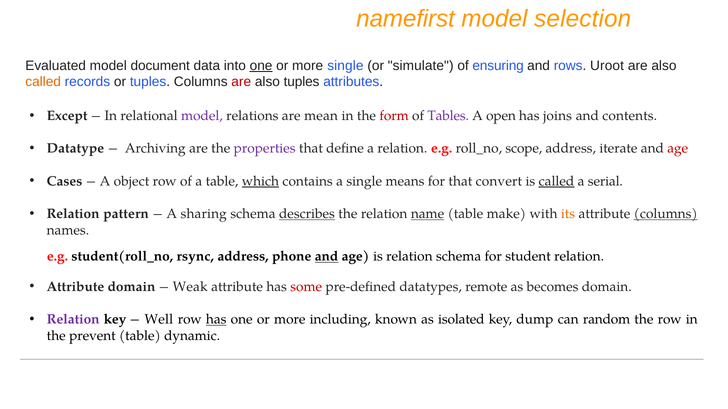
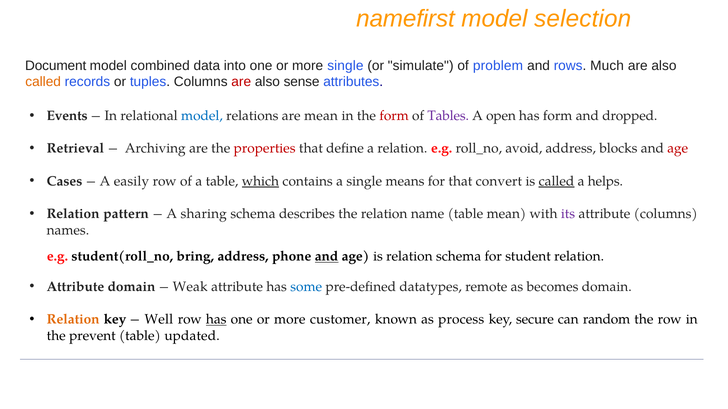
Evaluated: Evaluated -> Document (56, 66)
document: document -> combined (160, 66)
one underline: present -> none (261, 66)
ensuring: ensuring -> problem (498, 66)
Uroot: Uroot -> Much (607, 66)
also tuples: tuples -> sense (302, 82)
Except: Except -> Events (67, 116)
model colour: purple -> blue (202, 116)
has joins: joins -> form (558, 116)
contents: contents -> dropped (630, 116)
Datatype: Datatype -> Retrieval (75, 149)
properties colour: purple -> red (265, 149)
scope: scope -> avoid (524, 149)
iterate: iterate -> blocks (618, 149)
object: object -> easily (131, 181)
serial: serial -> helps (605, 181)
describes underline: present -> none (307, 214)
name underline: present -> none (428, 214)
table make: make -> mean (506, 214)
its colour: orange -> purple (568, 214)
columns underline: present -> none (666, 214)
rsync: rsync -> bring (195, 257)
some colour: red -> blue (306, 287)
Relation colour: purple -> orange (73, 320)
including: including -> customer (340, 320)
isolated: isolated -> process (461, 320)
dump: dump -> secure (535, 320)
dynamic: dynamic -> updated (192, 336)
